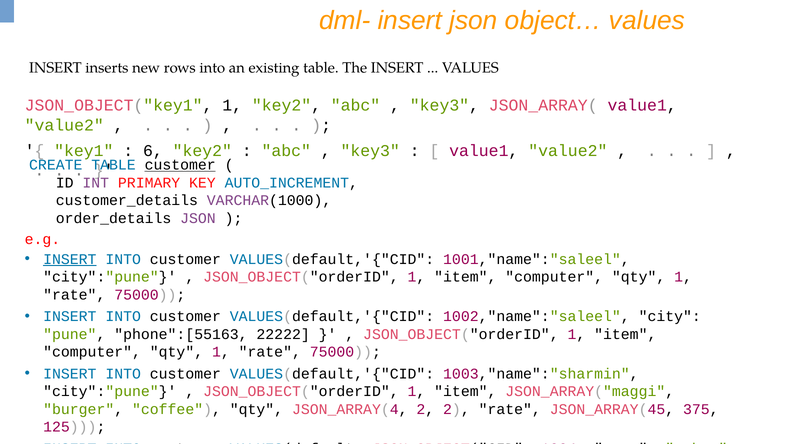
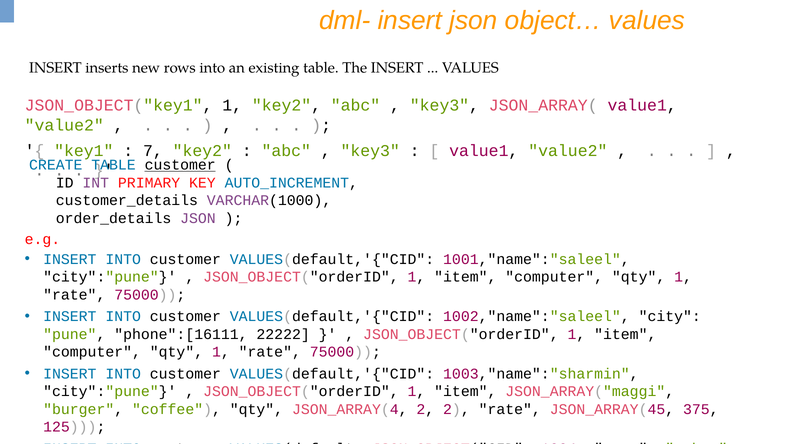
6: 6 -> 7 (153, 151)
INSERT underline: present -> none (70, 259)
phone":[55163: phone":[55163 -> phone":[16111 (181, 334)
